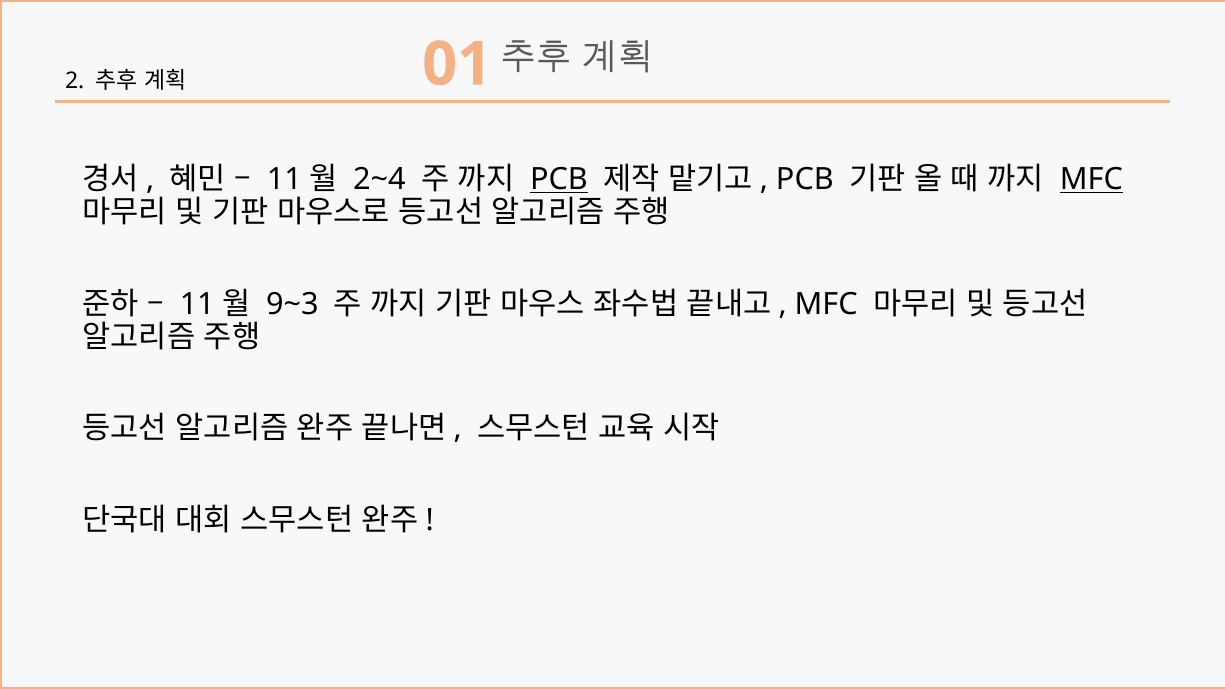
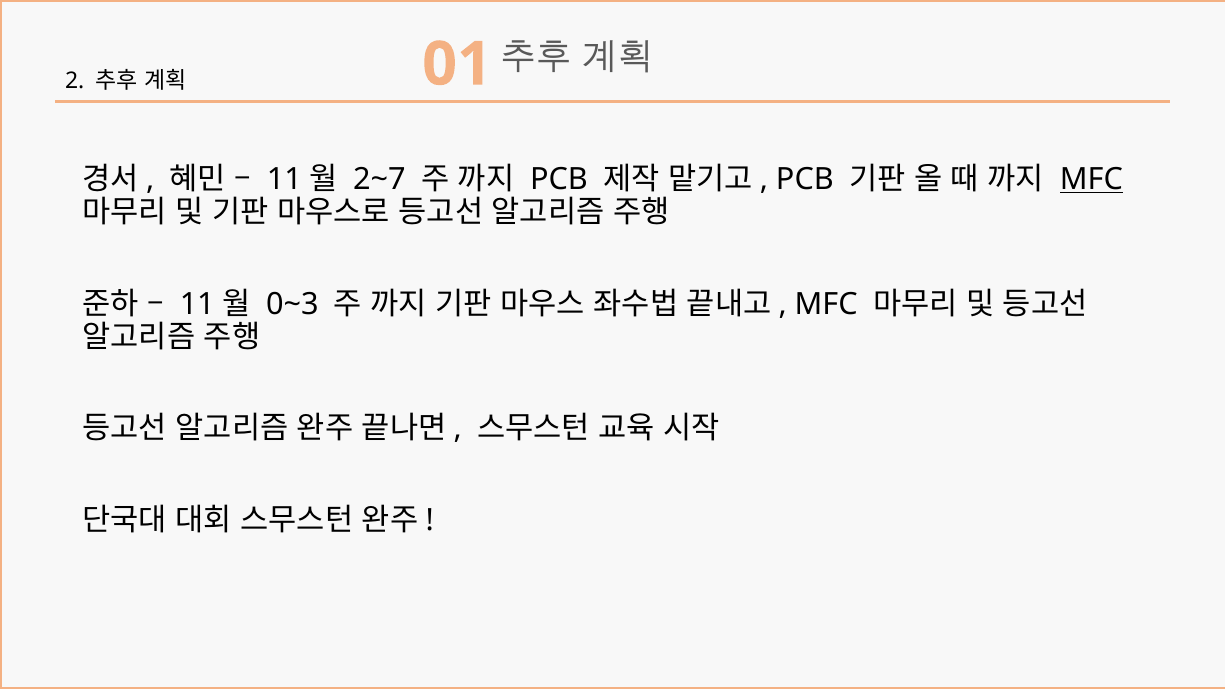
2~4: 2~4 -> 2~7 (379, 179)
PCB underline: present -> none (559, 179)
9~3: 9~3 -> 0~3 (292, 304)
